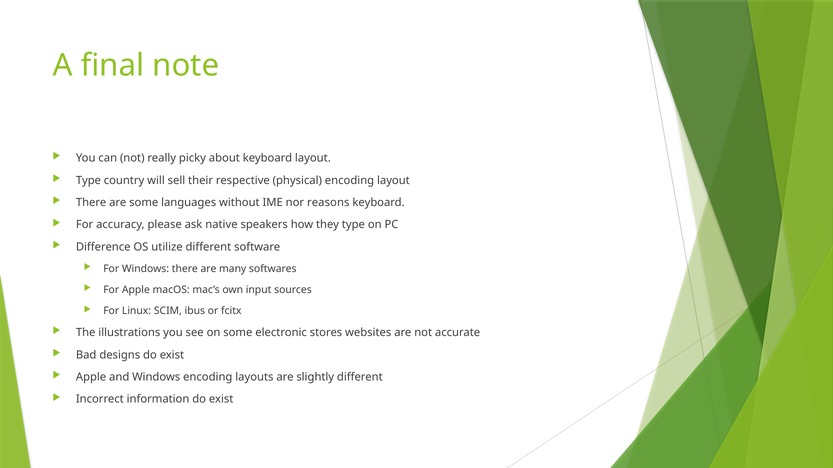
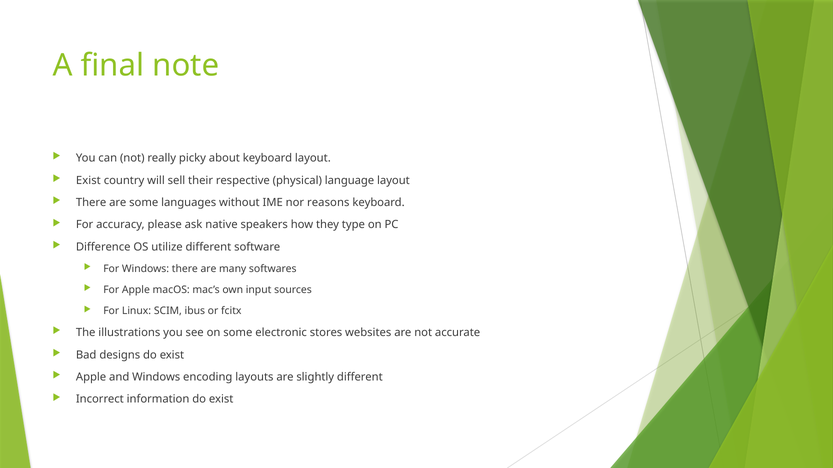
Type: Type -> Exist (88, 181)
physical encoding: encoding -> language (350, 181)
